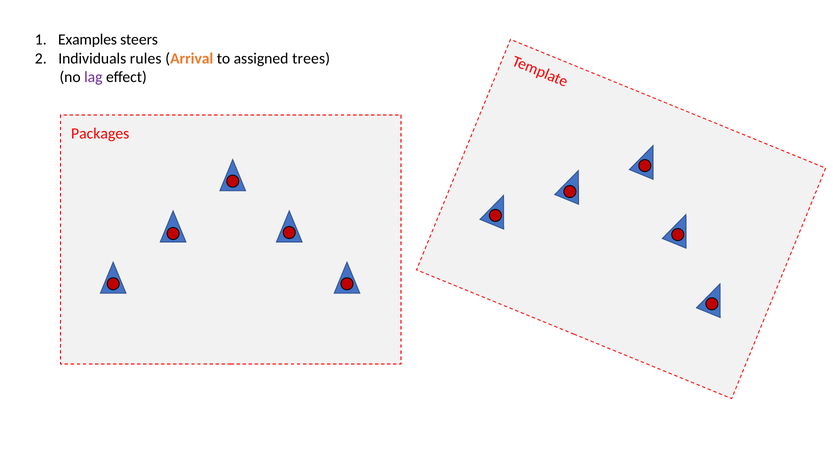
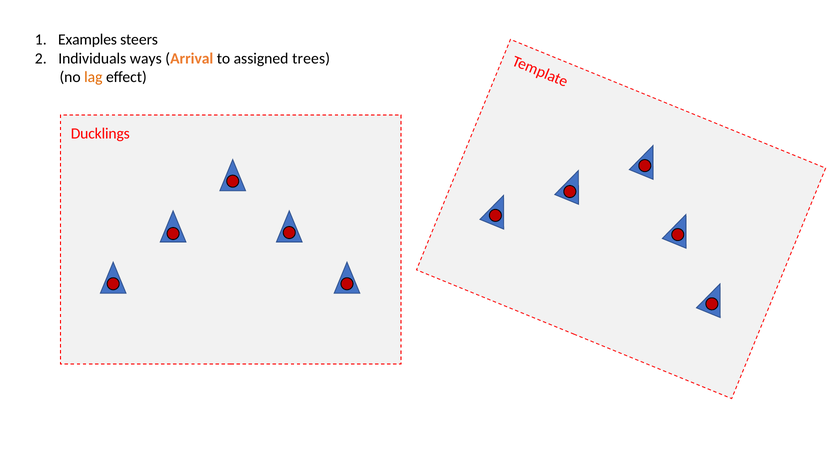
rules: rules -> ways (146, 58)
lag colour: purple -> orange (93, 77)
Packages: Packages -> Ducklings (100, 133)
